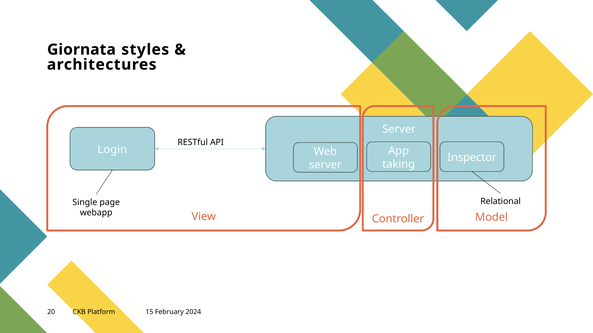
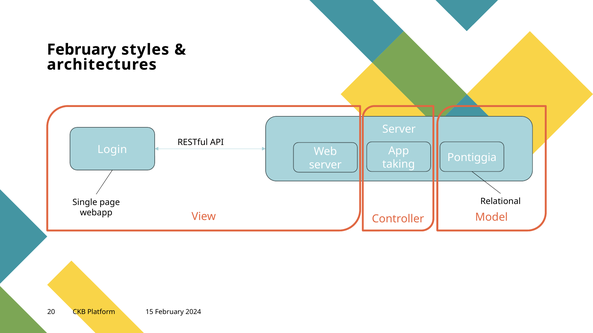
Giornata: Giornata -> February (82, 50)
Inspector: Inspector -> Pontiggia (472, 158)
